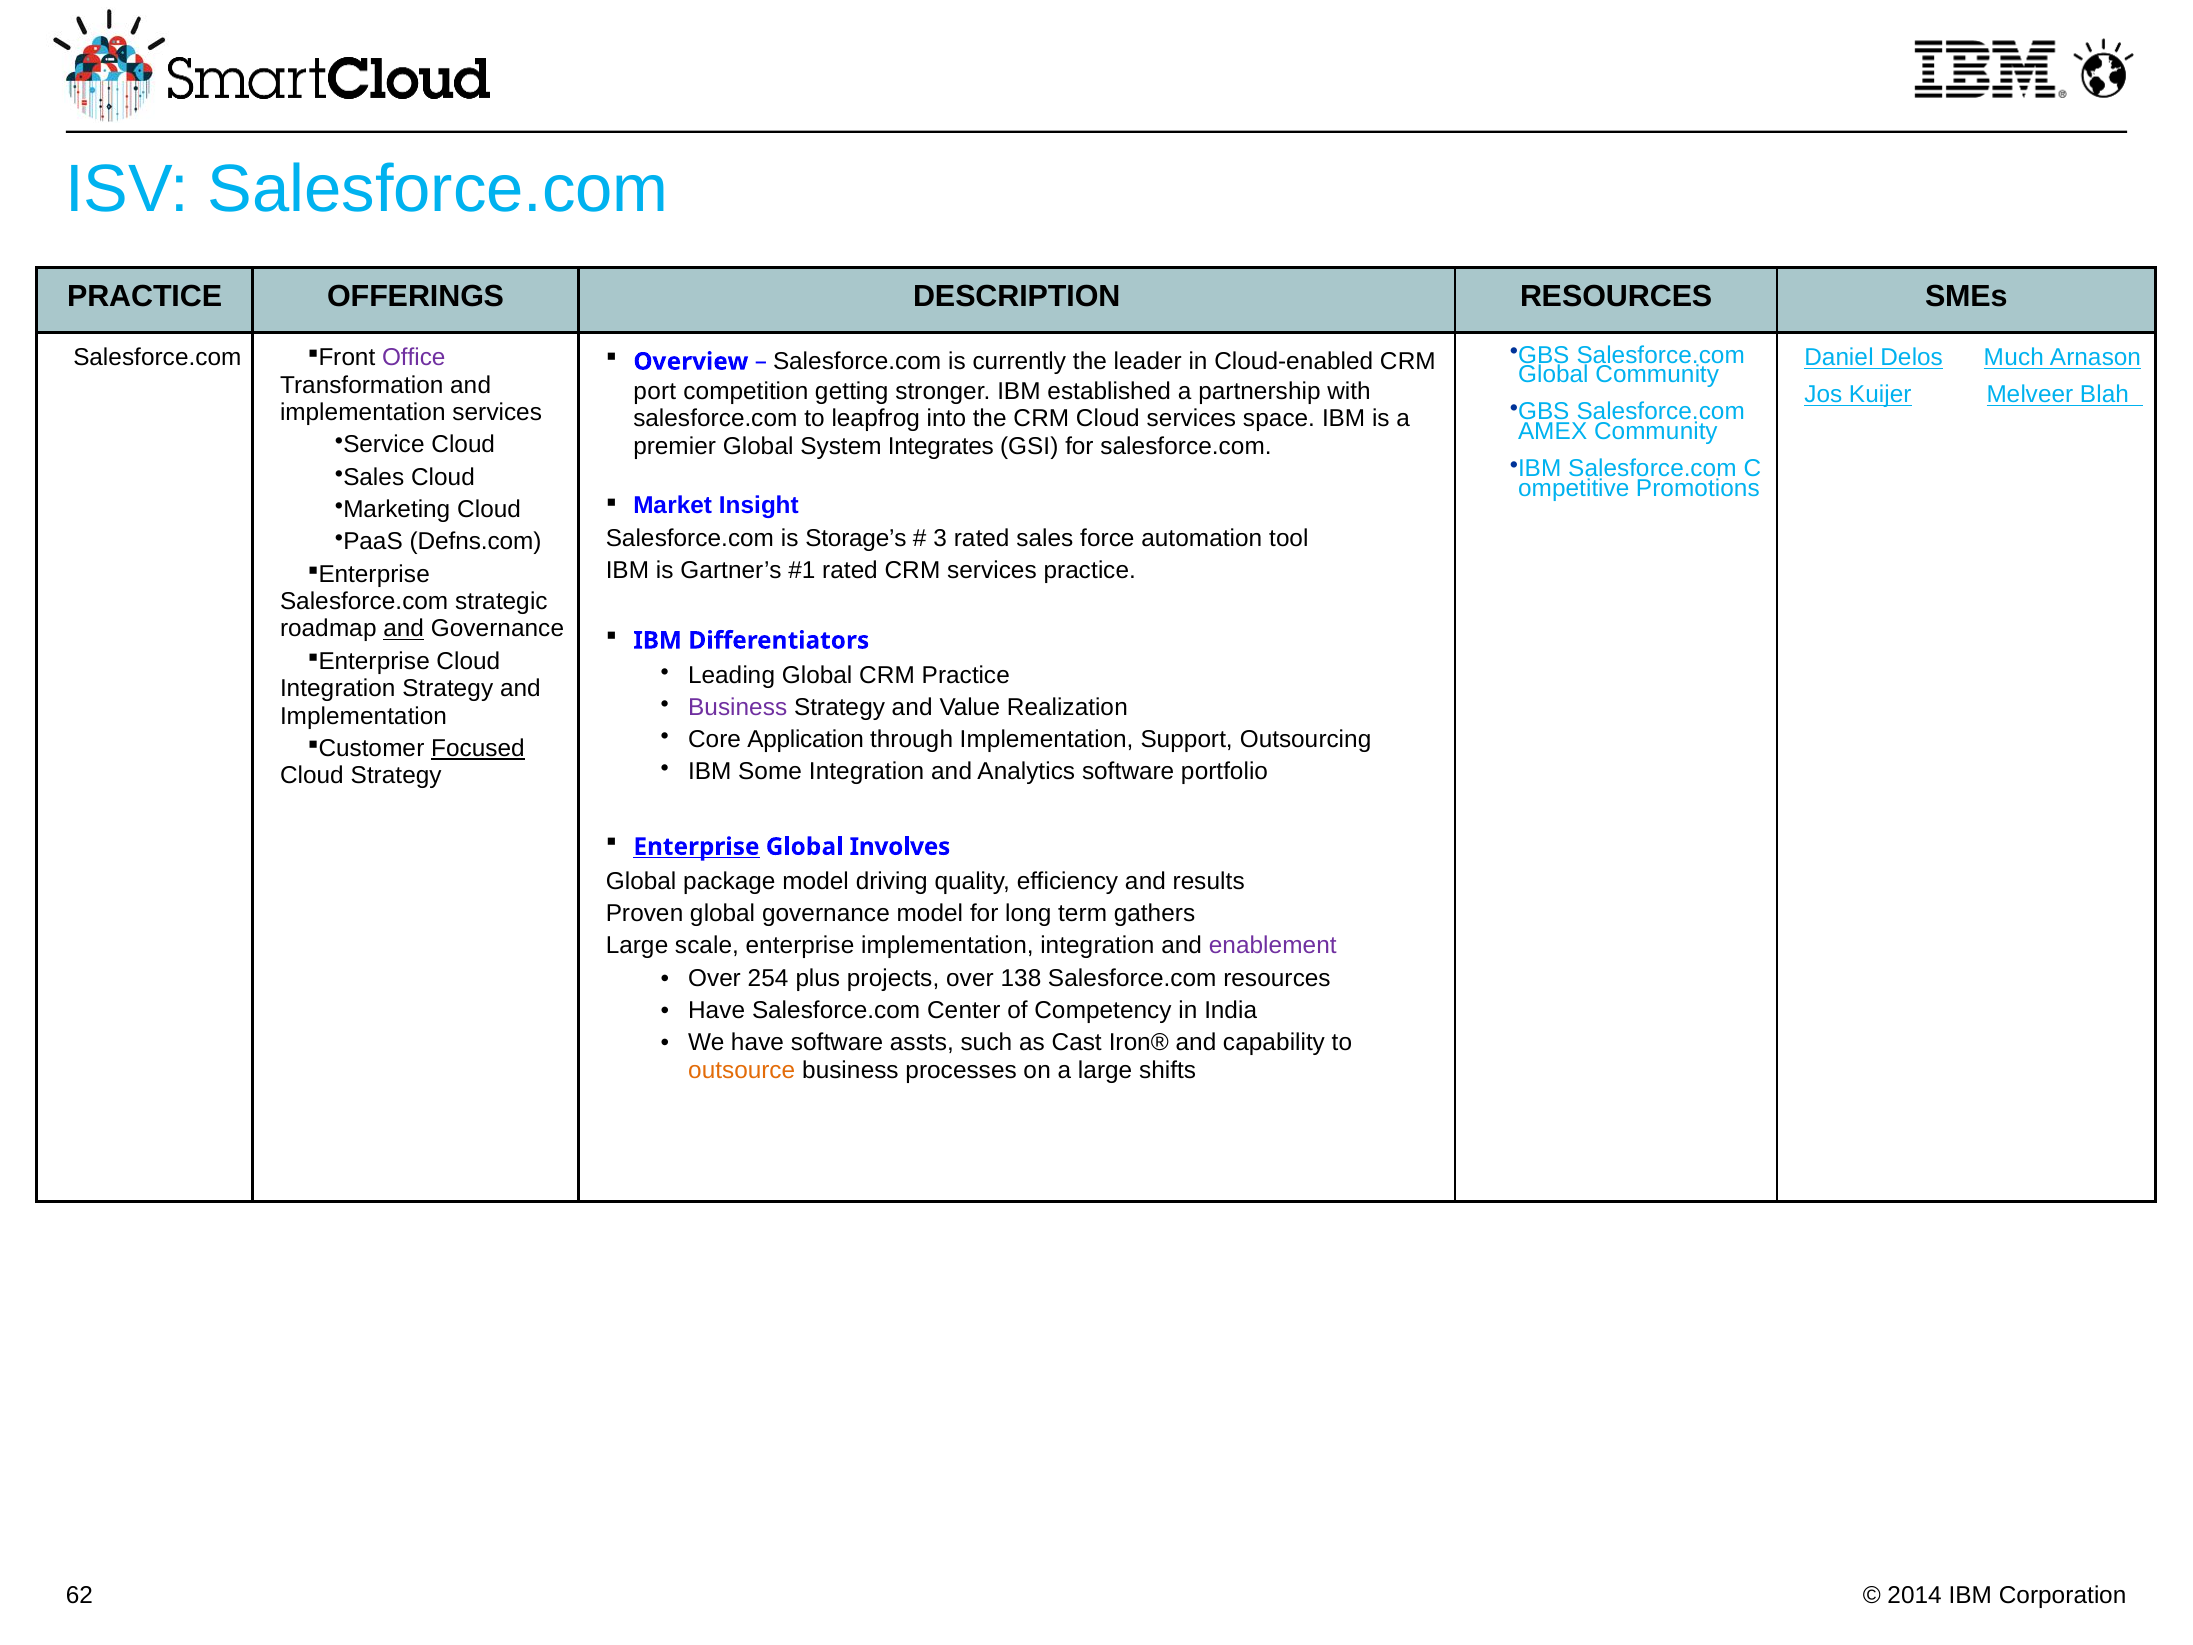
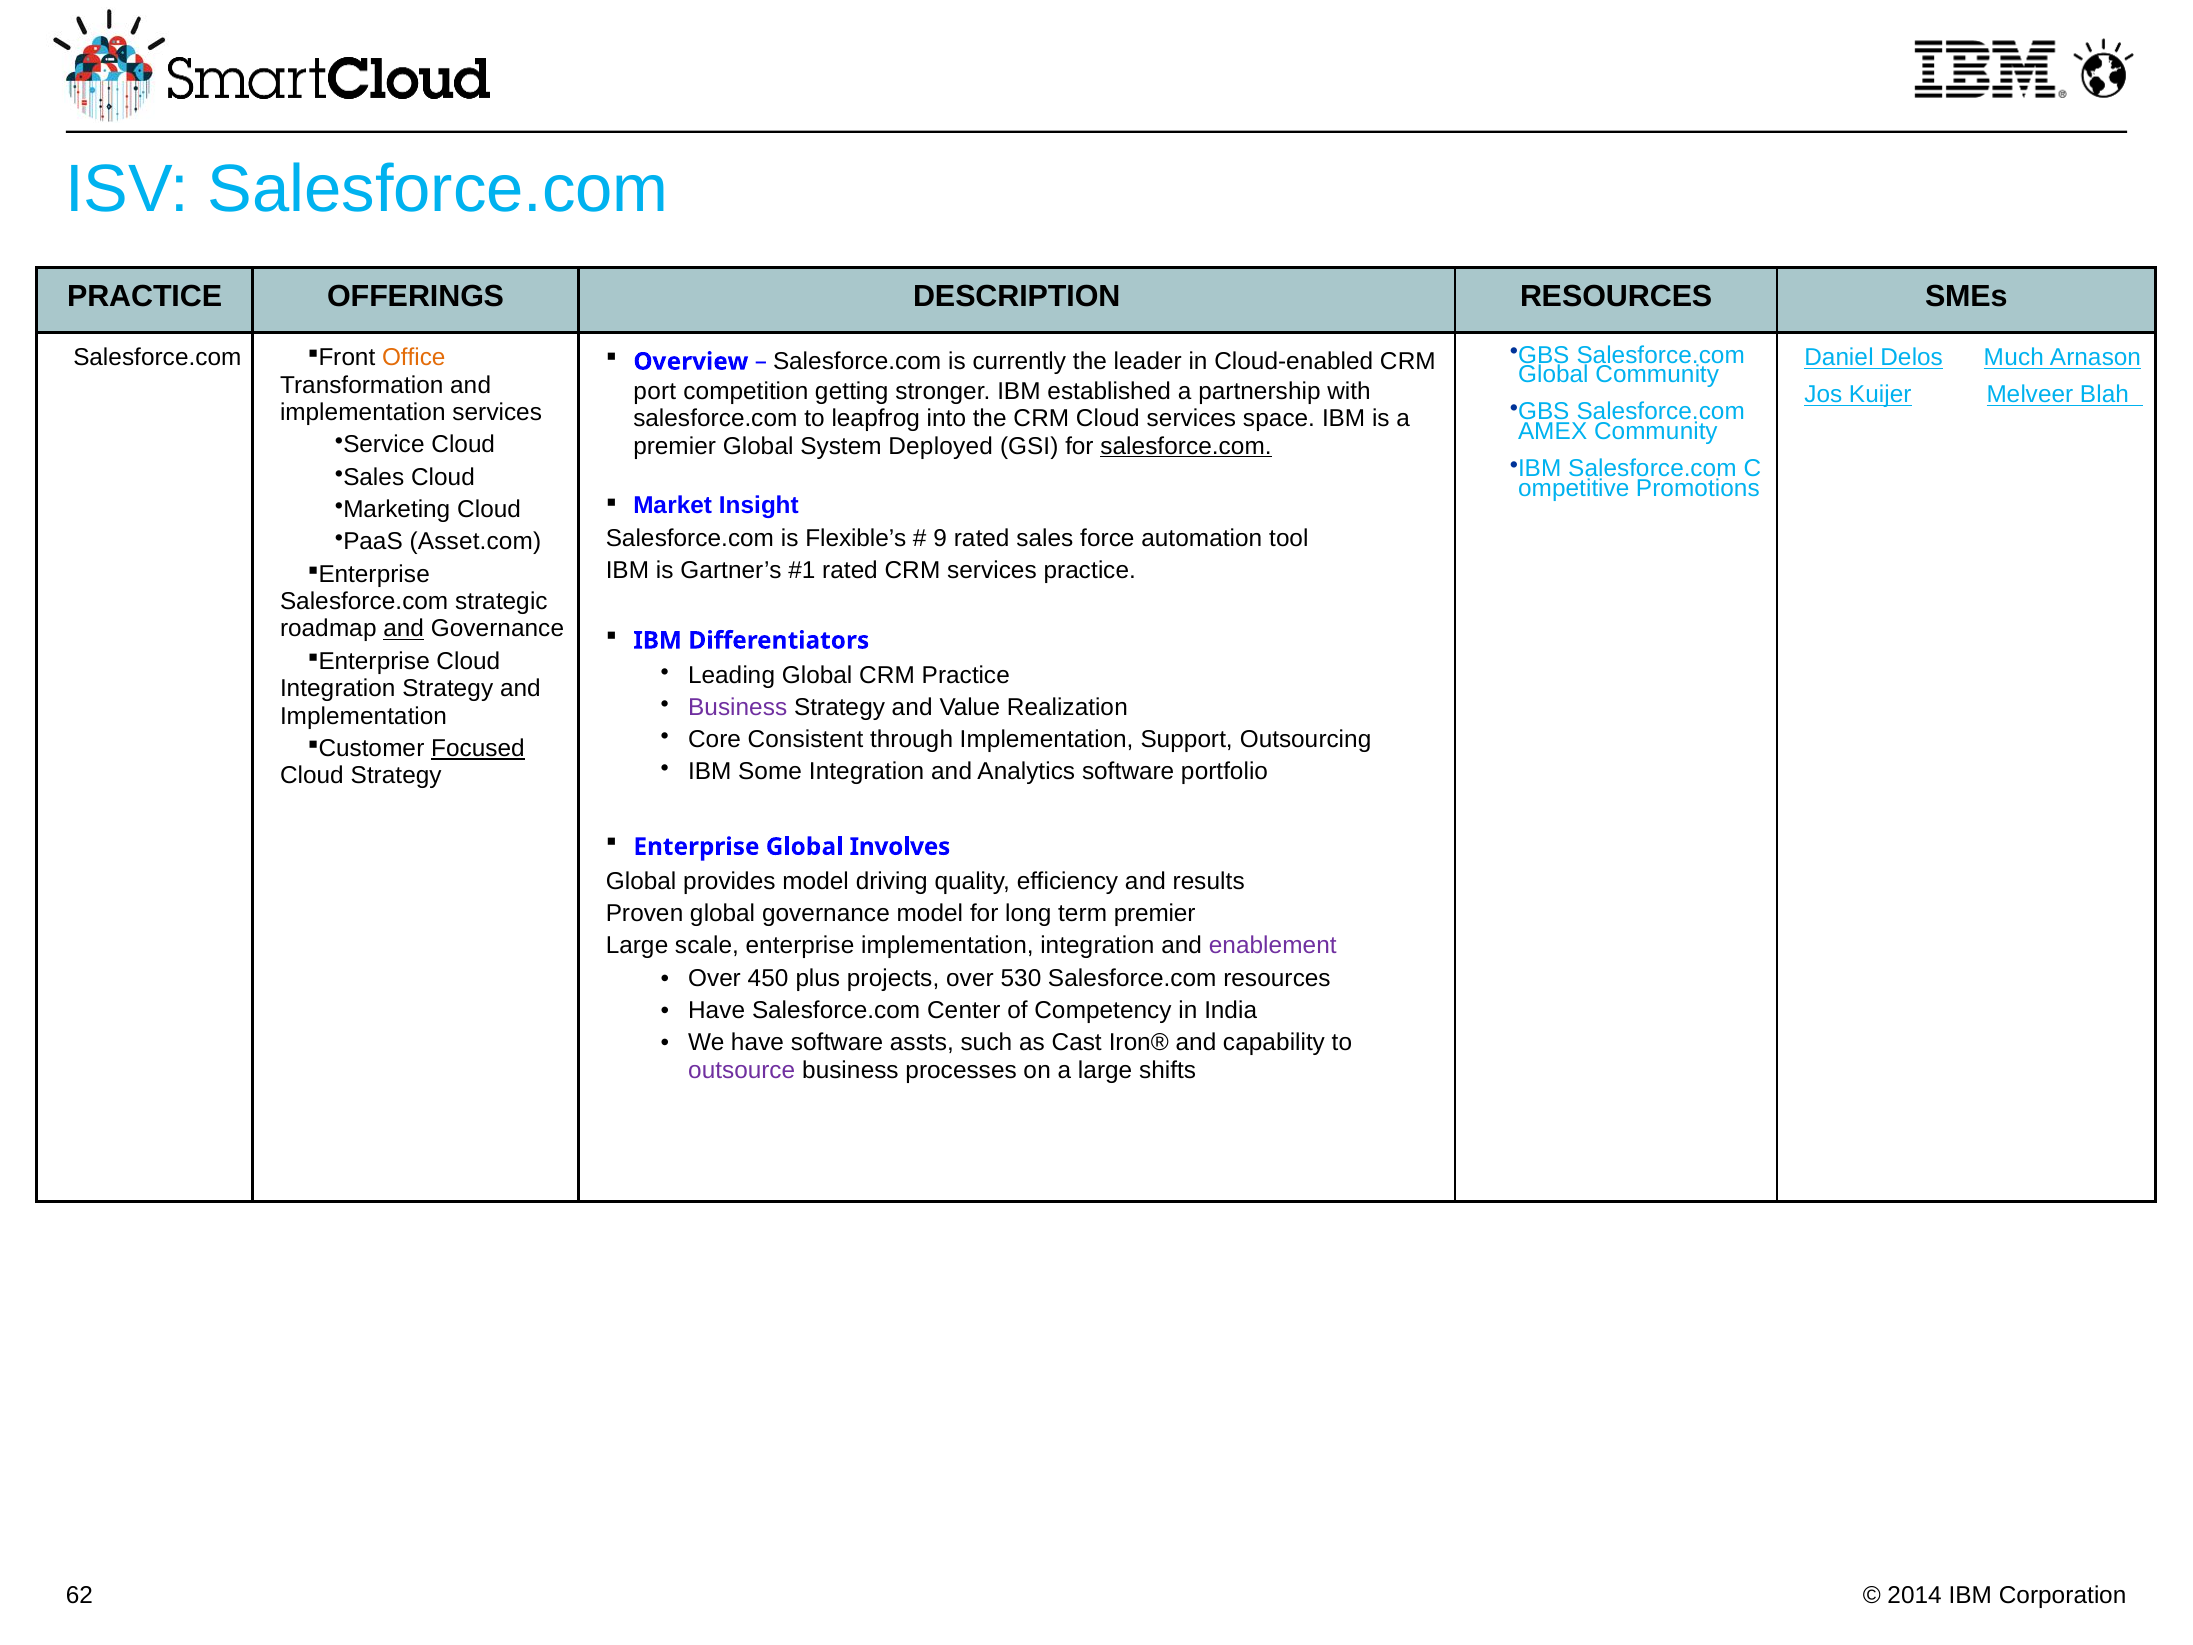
Office colour: purple -> orange (414, 358)
Integrates: Integrates -> Deployed (941, 446)
salesforce.com underline: none -> present (1186, 446)
Storage’s: Storage’s -> Flexible’s (856, 538)
3: 3 -> 9 (940, 538)
Defns.com: Defns.com -> Asset.com (475, 542)
Application: Application -> Consistent (805, 739)
Enterprise underline: present -> none (696, 847)
package: package -> provides (729, 881)
term gathers: gathers -> premier (1155, 913)
254: 254 -> 450 (768, 978)
138: 138 -> 530 (1021, 978)
outsource colour: orange -> purple (742, 1070)
